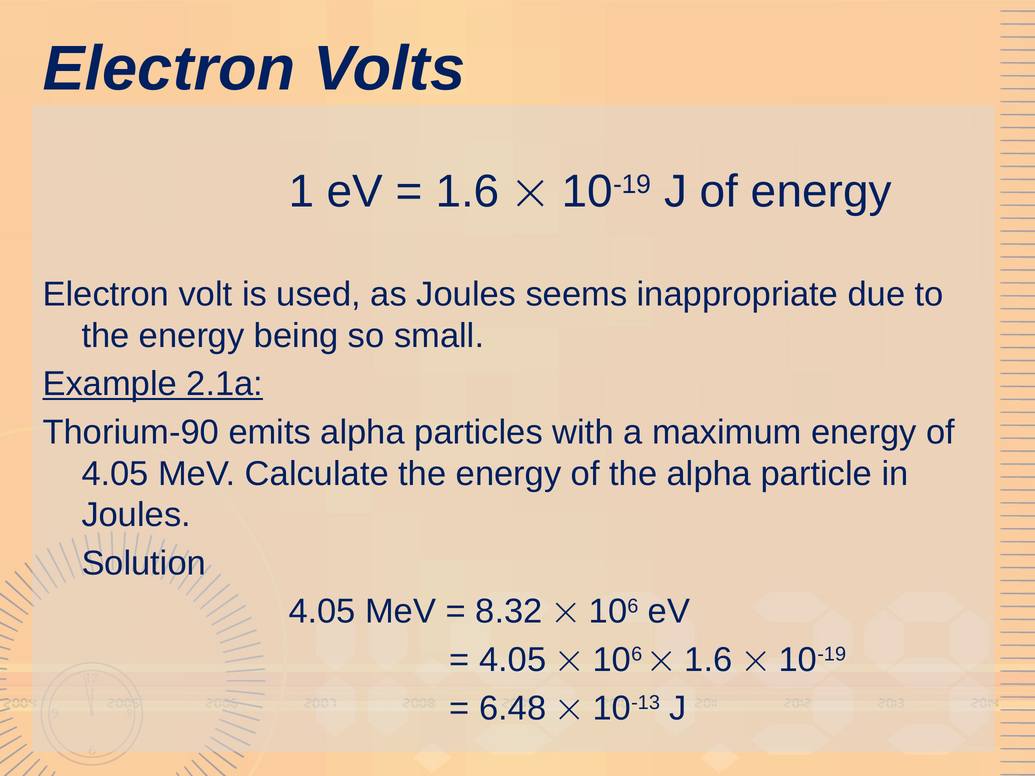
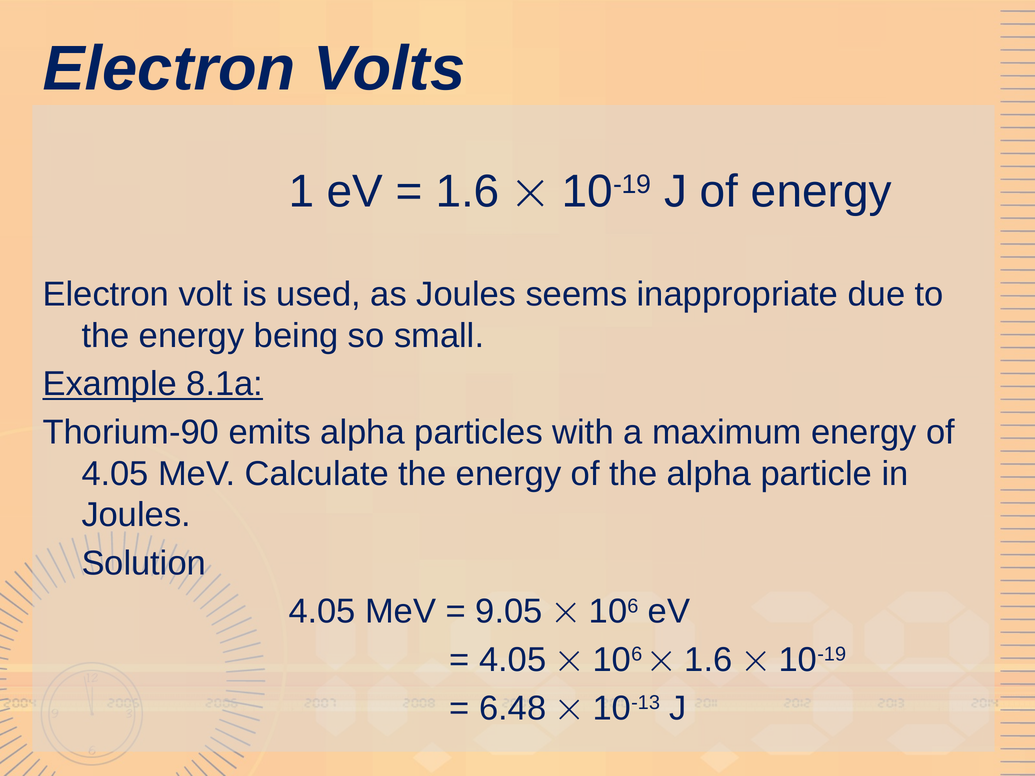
2.1a: 2.1a -> 8.1a (225, 384)
8.32: 8.32 -> 9.05 (509, 612)
